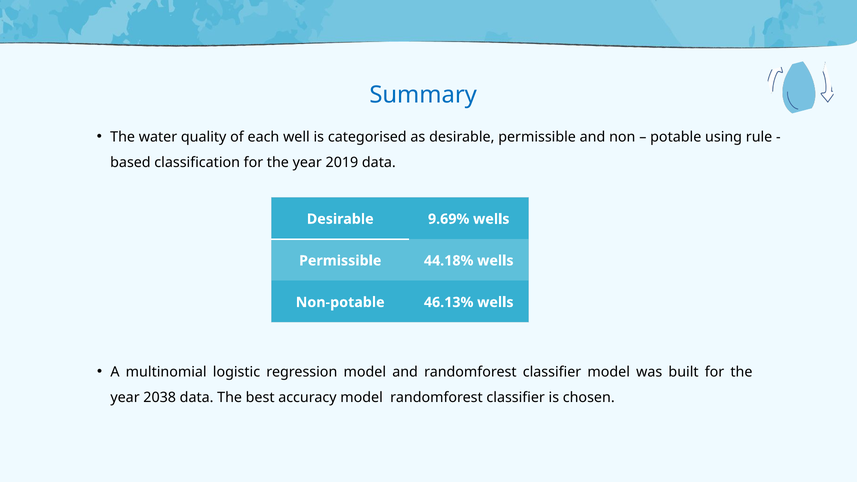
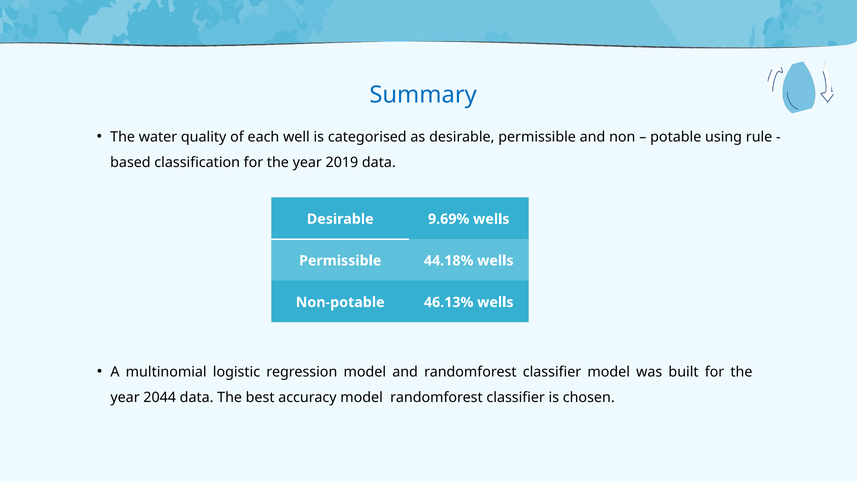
2038: 2038 -> 2044 (160, 398)
